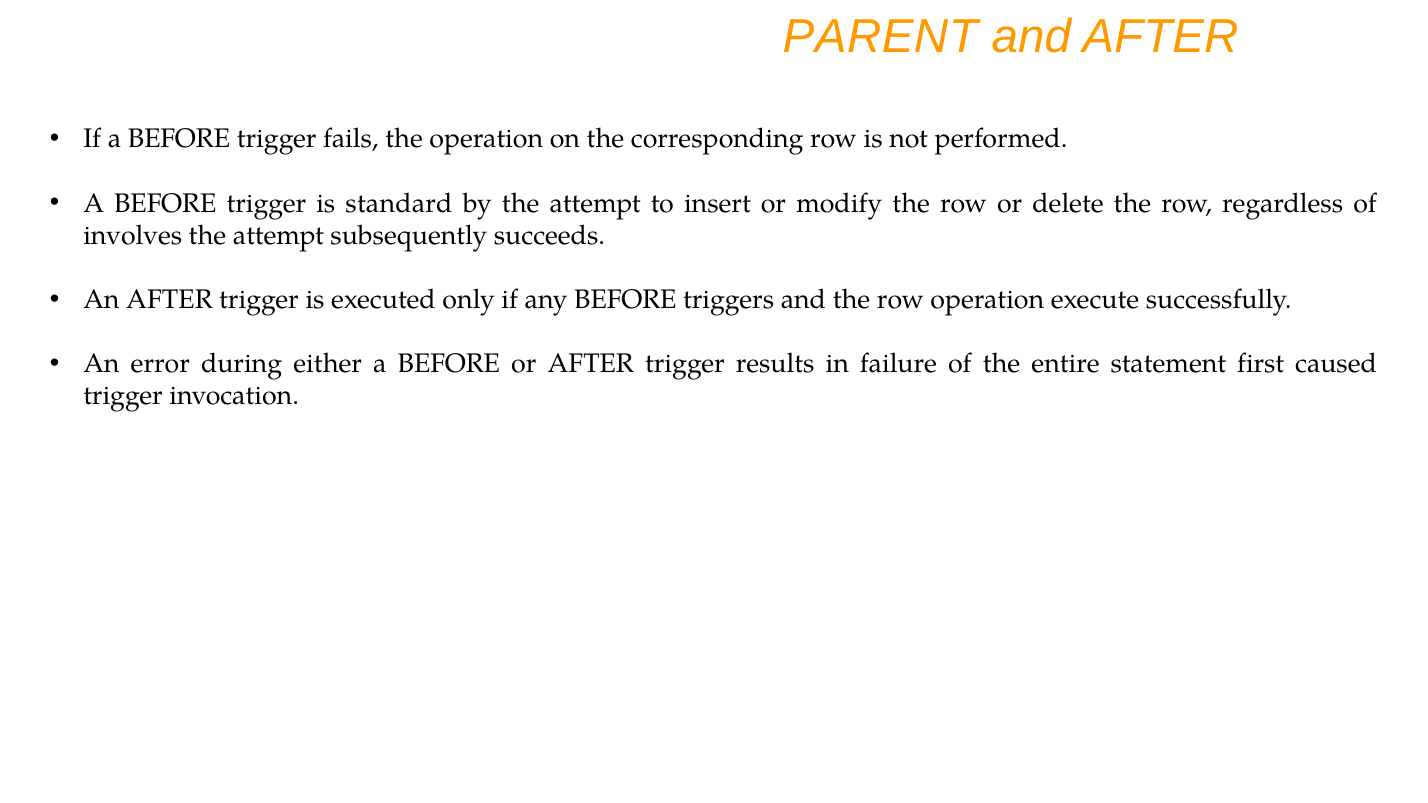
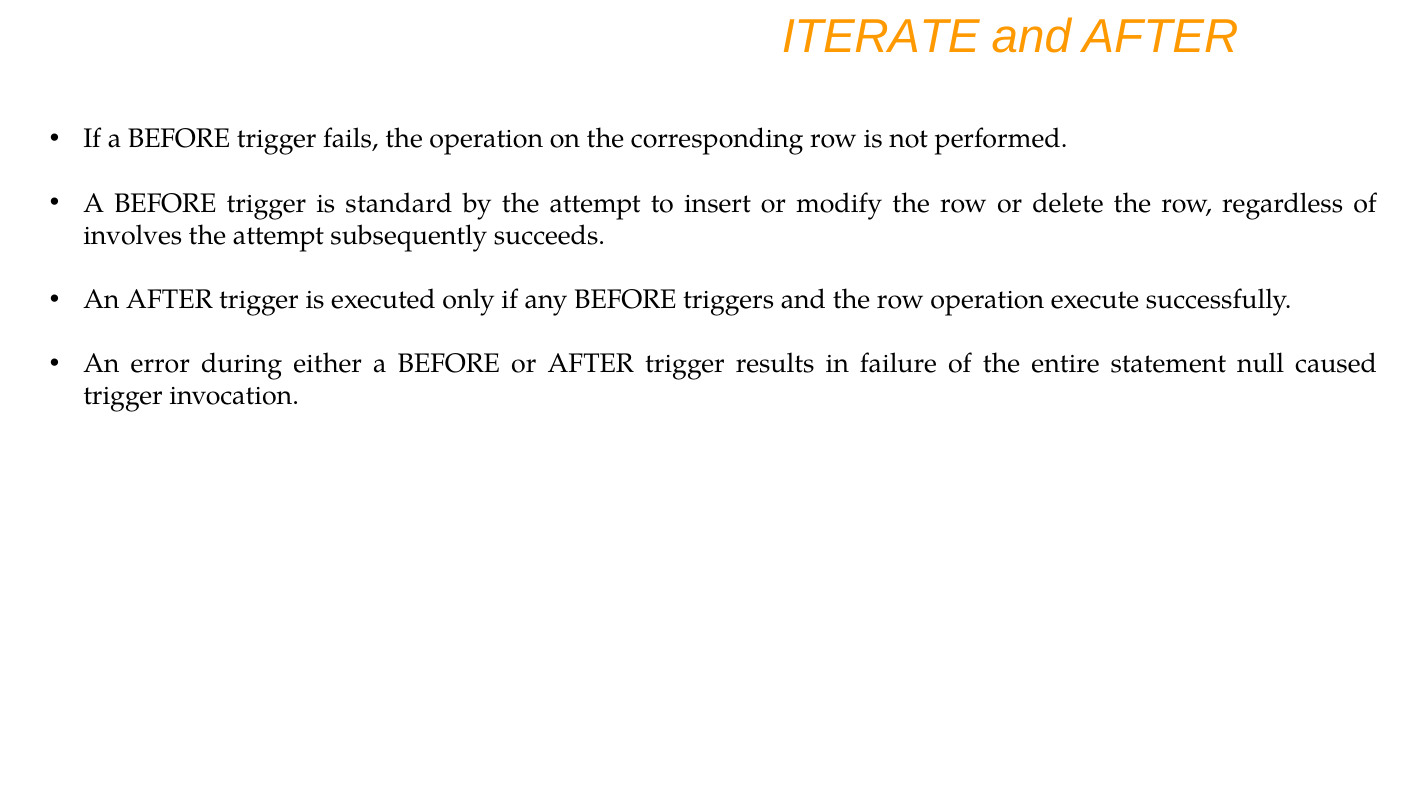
PARENT: PARENT -> ITERATE (881, 37)
first: first -> null (1261, 364)
